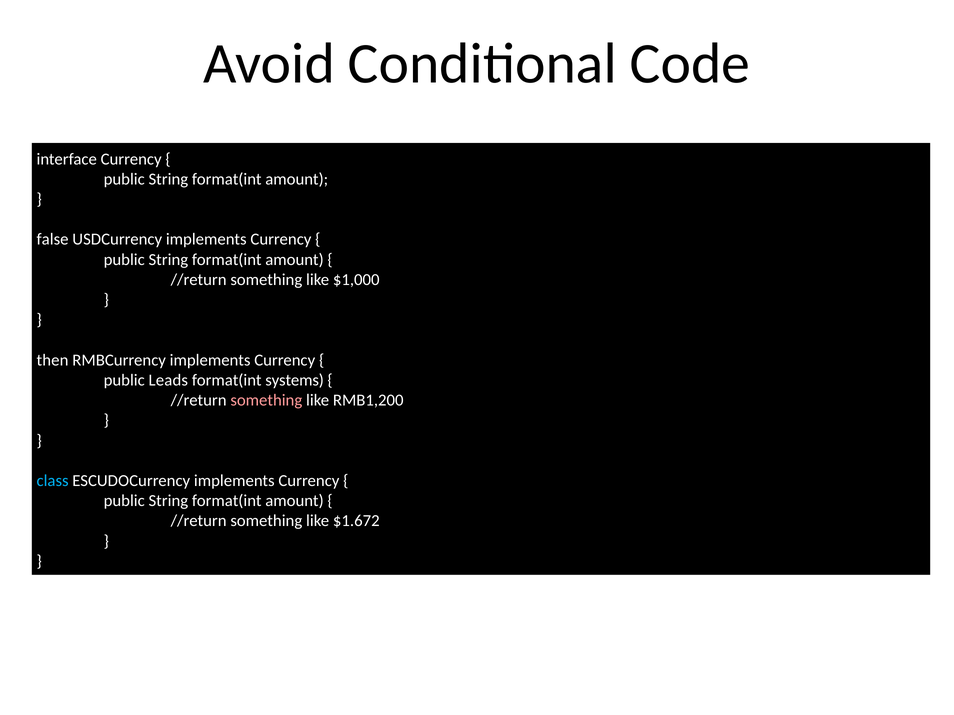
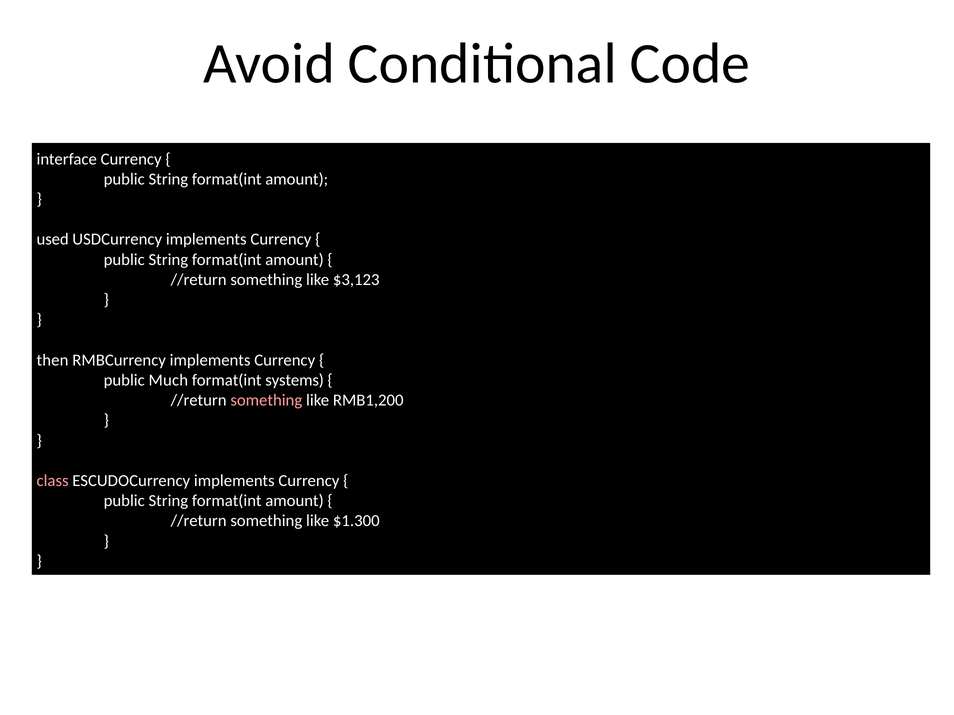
false: false -> used (53, 240)
$1,000: $1,000 -> $3,123 (356, 280)
Leads: Leads -> Much (168, 380)
class colour: light blue -> pink (53, 481)
$1.672: $1.672 -> $1.300 (356, 521)
